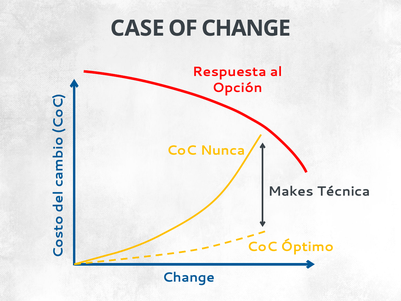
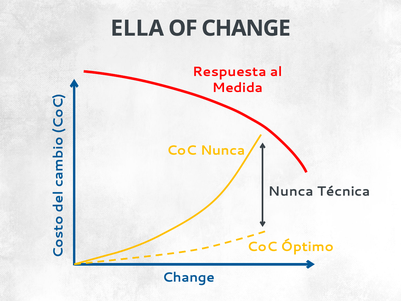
CASE: CASE -> ELLA (137, 28)
Opción: Opción -> Medida (238, 88)
Makes: Makes -> Nunca (291, 191)
